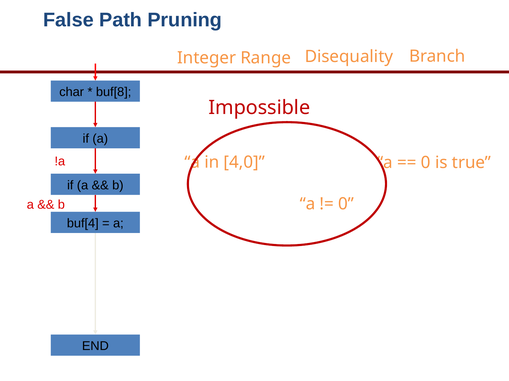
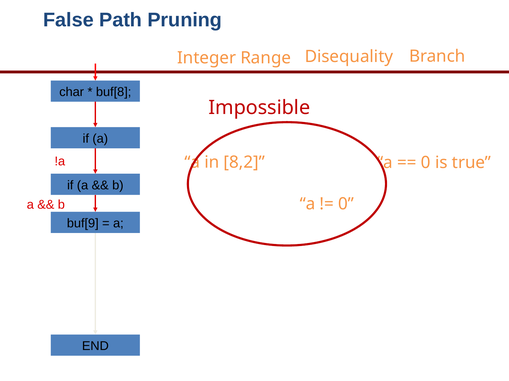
4,0: 4,0 -> 8,2 (244, 162)
buf[4: buf[4 -> buf[9 (83, 224)
